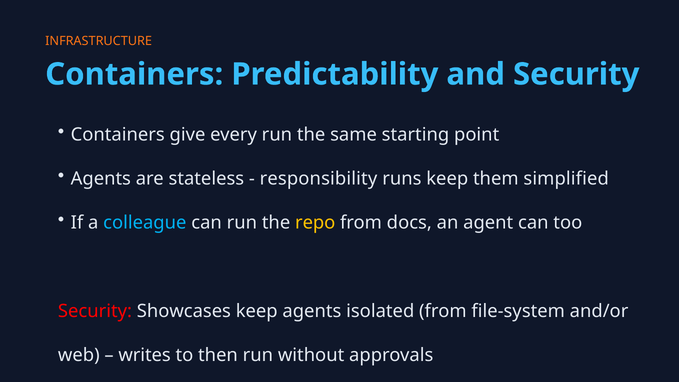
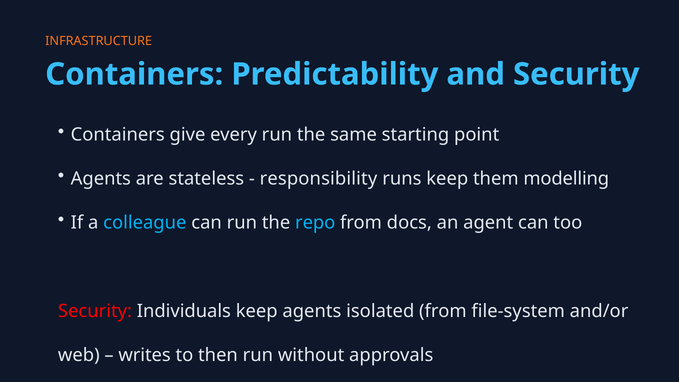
simplified: simplified -> modelling (566, 179)
repo colour: yellow -> light blue (315, 223)
Showcases: Showcases -> Individuals (184, 311)
